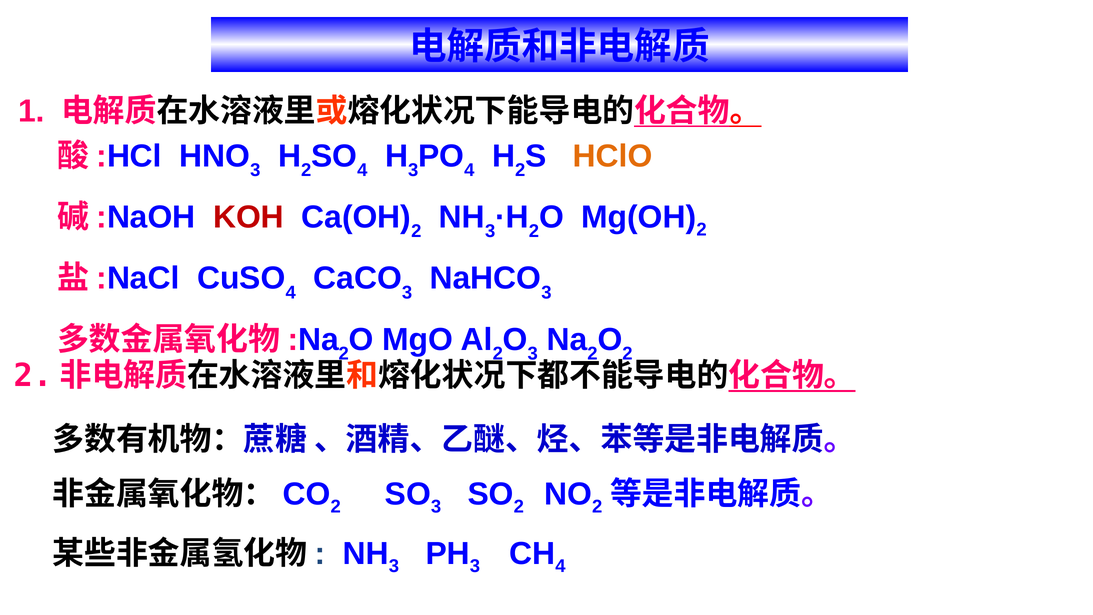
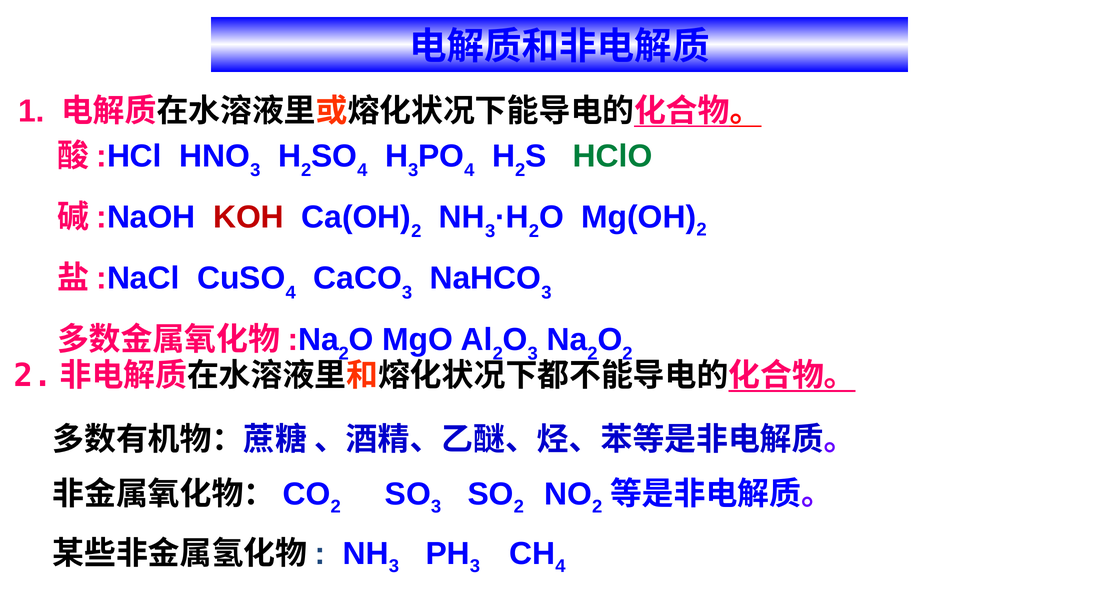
HClO colour: orange -> green (613, 156)
